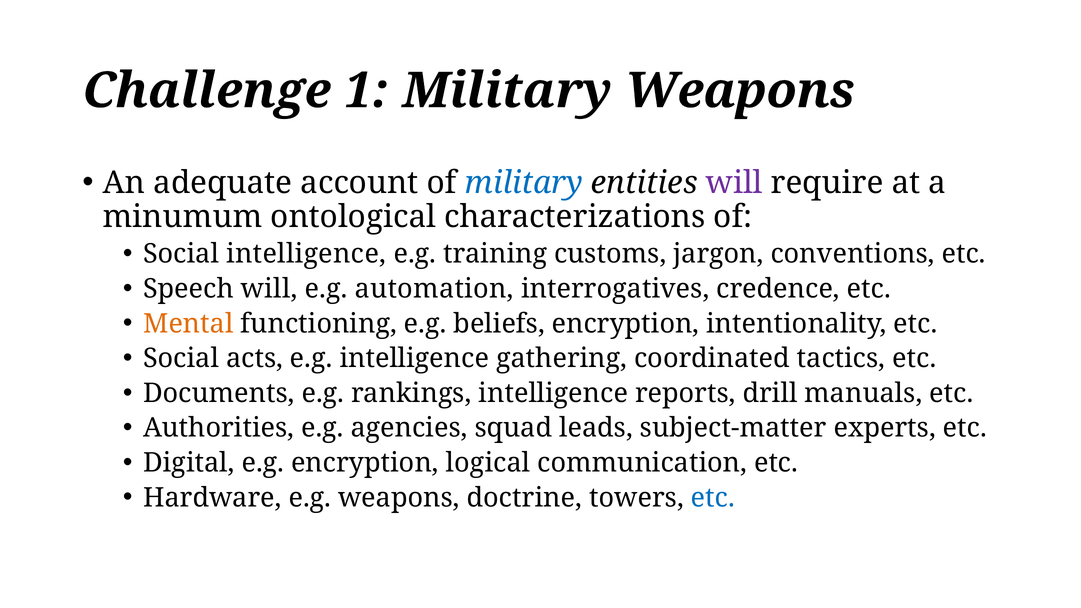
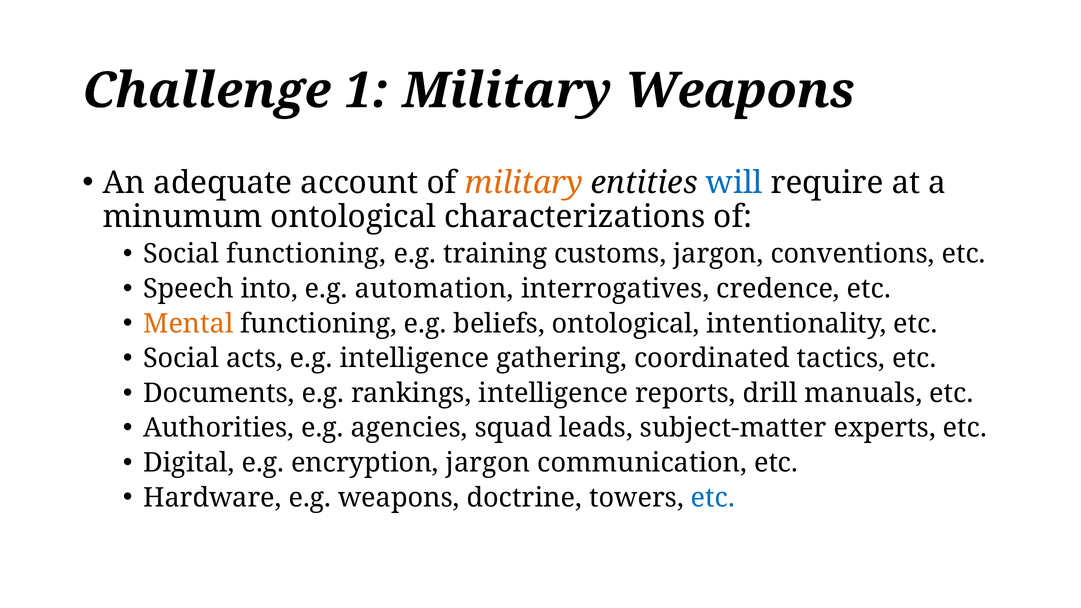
military colour: blue -> orange (524, 183)
will colour: purple -> blue (734, 183)
Social intelligence: intelligence -> functioning (306, 254)
Speech will: will -> into (269, 289)
beliefs encryption: encryption -> ontological (626, 324)
encryption logical: logical -> jargon (488, 463)
